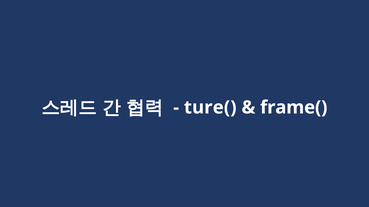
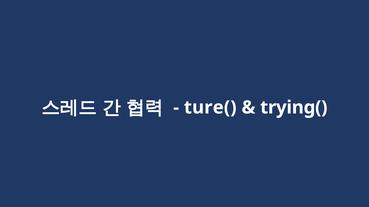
frame(: frame( -> trying( (294, 108)
